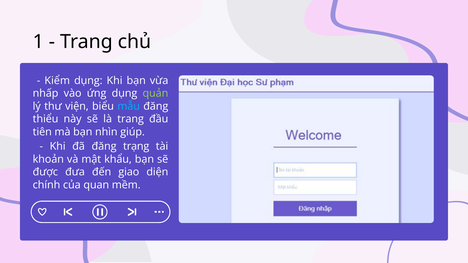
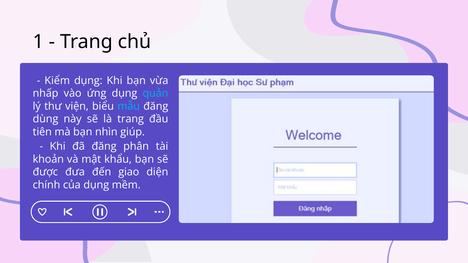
quản colour: light green -> light blue (155, 93)
thiểu: thiểu -> dùng (46, 119)
trạng: trạng -> phân (136, 146)
của quan: quan -> dụng (96, 185)
